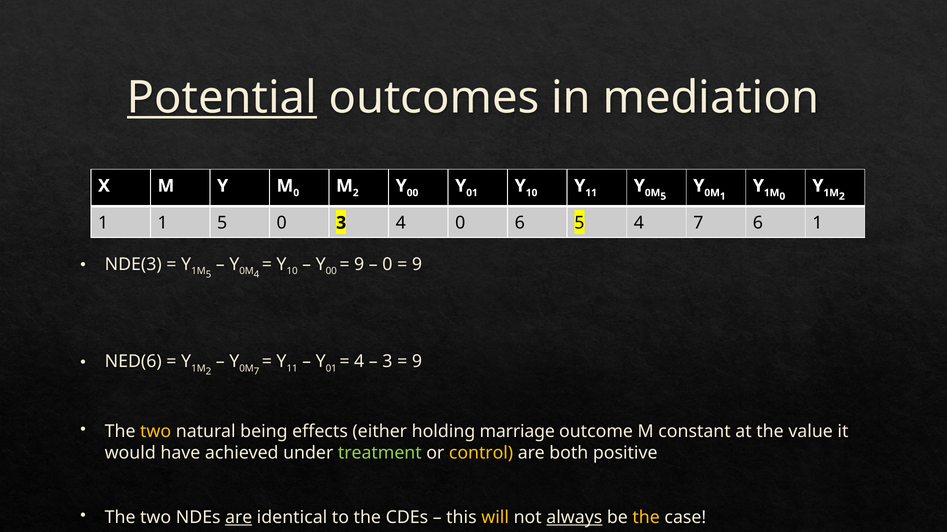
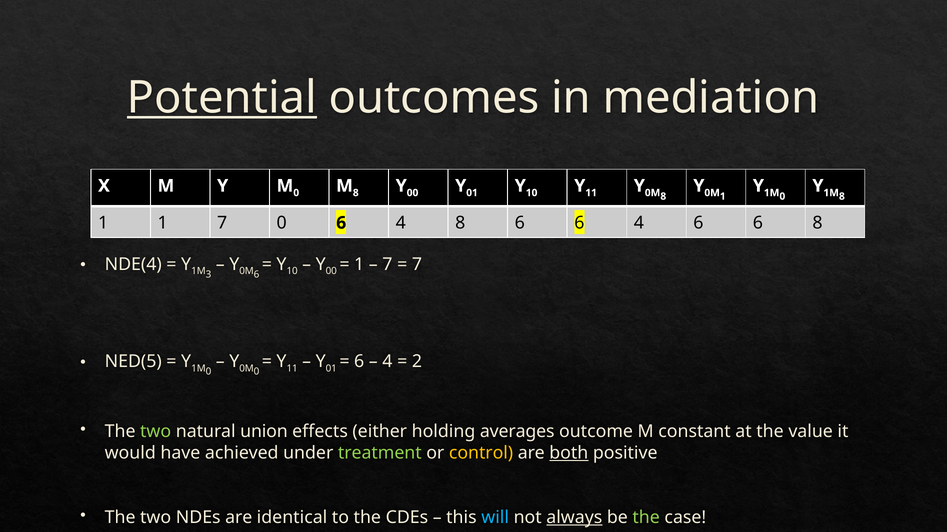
M 2: 2 -> 8 (356, 193)
5: 5 -> 8 (663, 197)
2: 2 -> 8 (842, 197)
1 5: 5 -> 7 (222, 223)
0 3: 3 -> 6 (341, 223)
4 0: 0 -> 8 (460, 223)
5: 5 -> 6 (579, 223)
4 7: 7 -> 6 (698, 223)
6 1: 1 -> 8 (817, 223)
NDE(3: NDE(3 -> NDE(4 (133, 265)
5: 5 -> 3 (208, 275)
4: 4 -> 6 (257, 275)
9: 9 -> 1 (359, 265)
0: 0 -> 7 (387, 265)
9: 9 -> 7 (417, 265)
NED(6: NED(6 -> NED(5 (133, 362)
2: 2 -> 0 (208, 372)
7: 7 -> 0 (257, 372)
4: 4 -> 6 (359, 362)
3: 3 -> 4 (387, 362)
9: 9 -> 2 (417, 362)
two colour: yellow -> light green (156, 432)
being: being -> union (264, 432)
marriage: marriage -> averages (517, 432)
both underline: none -> present (569, 453)
are underline: present -> none (239, 518)
will colour: yellow -> light blue (495, 518)
the colour: yellow -> light green (646, 518)
